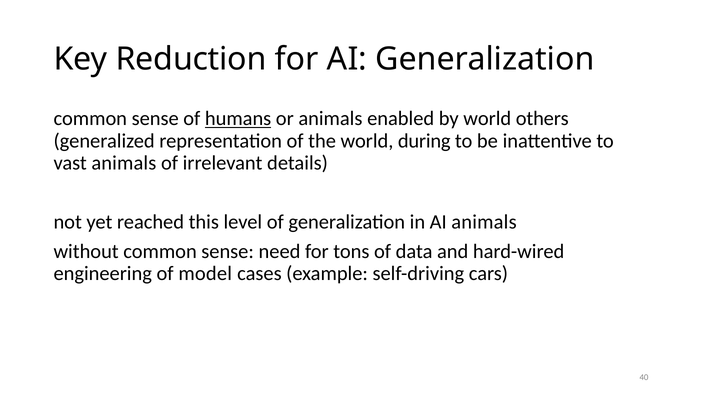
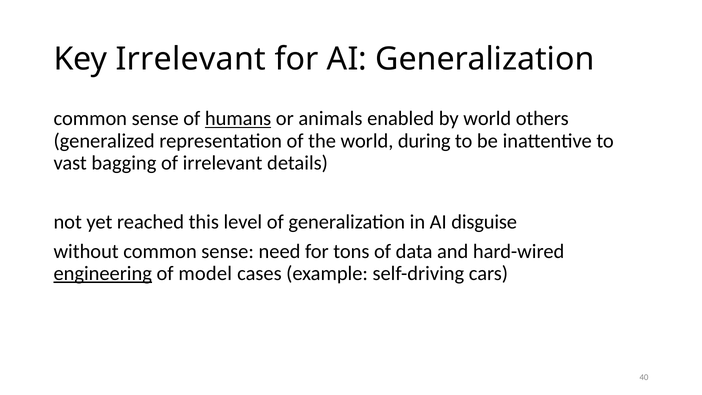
Key Reduction: Reduction -> Irrelevant (191, 59)
vast animals: animals -> bagging (124, 163)
AI animals: animals -> disguise (484, 222)
engineering underline: none -> present (103, 273)
